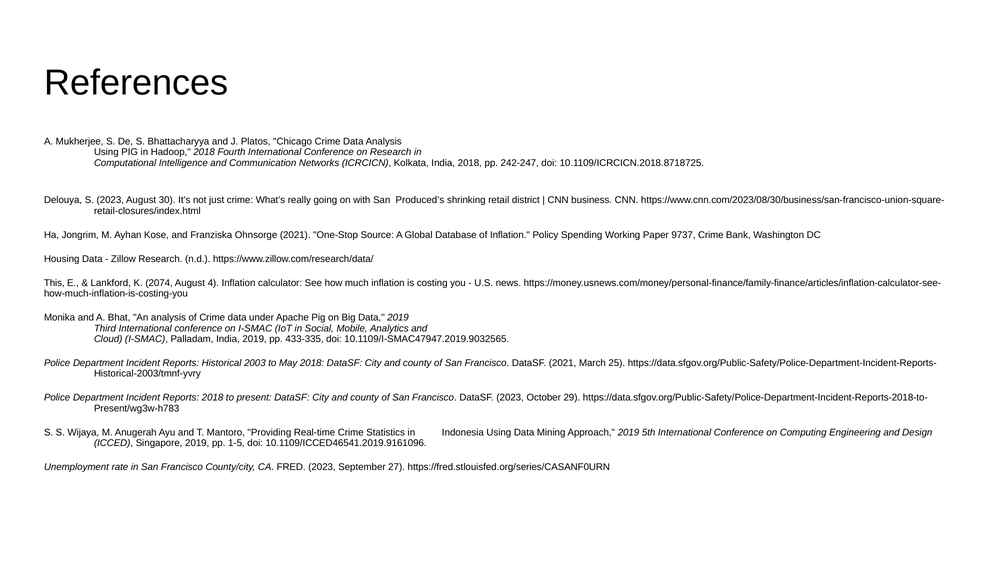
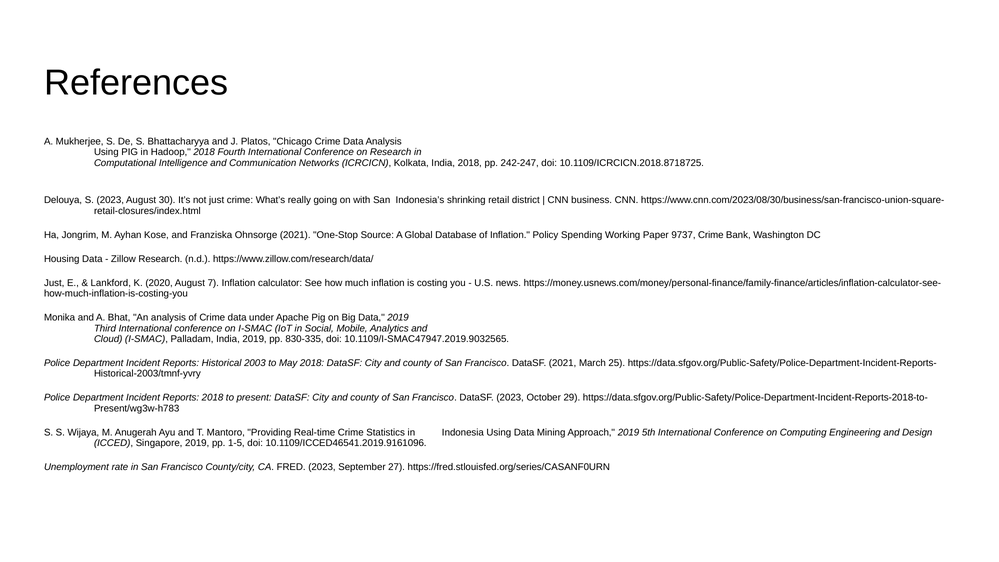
Produced’s: Produced’s -> Indonesia’s (420, 200)
This: This -> Just (54, 283)
2074: 2074 -> 2020 (159, 283)
4: 4 -> 7 (213, 283)
433-335: 433-335 -> 830-335 (305, 339)
